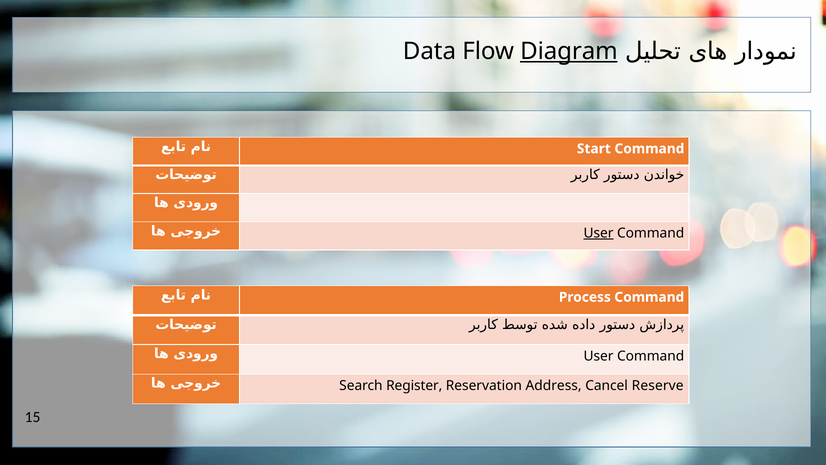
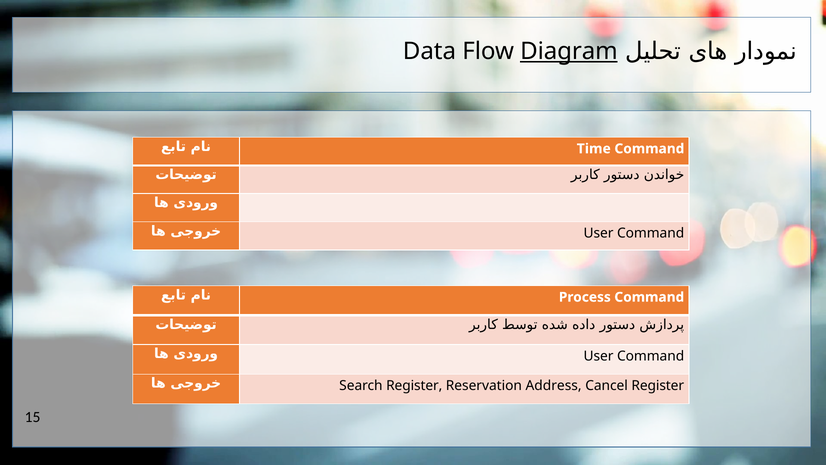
Start: Start -> Time (594, 149)
User underline: present -> none (598, 233)
Cancel Reserve: Reserve -> Register (658, 385)
